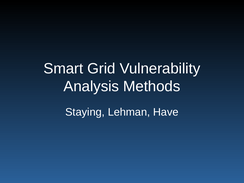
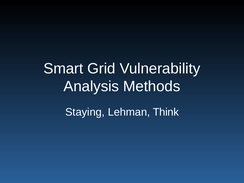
Have: Have -> Think (166, 112)
